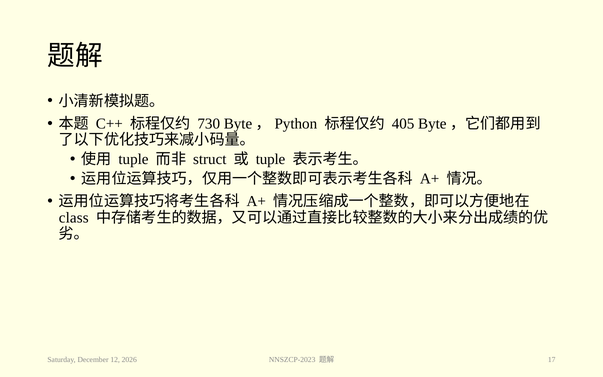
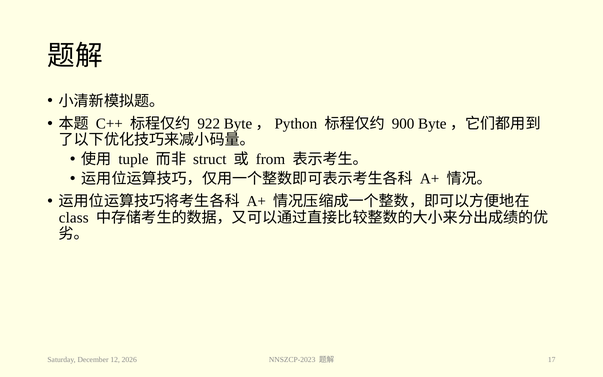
730: 730 -> 922 (209, 124)
405: 405 -> 900 (403, 124)
tuple: tuple -> from (270, 159)
